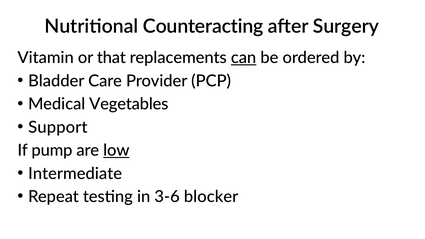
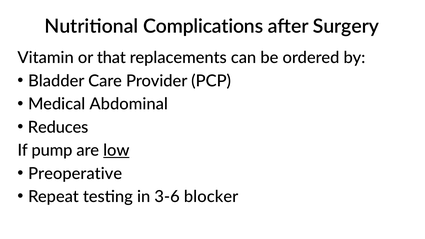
Counteracting: Counteracting -> Complications (203, 26)
can underline: present -> none (244, 58)
Vegetables: Vegetables -> Abdominal (129, 104)
Support: Support -> Reduces (58, 127)
Intermediate: Intermediate -> Preoperative (75, 174)
